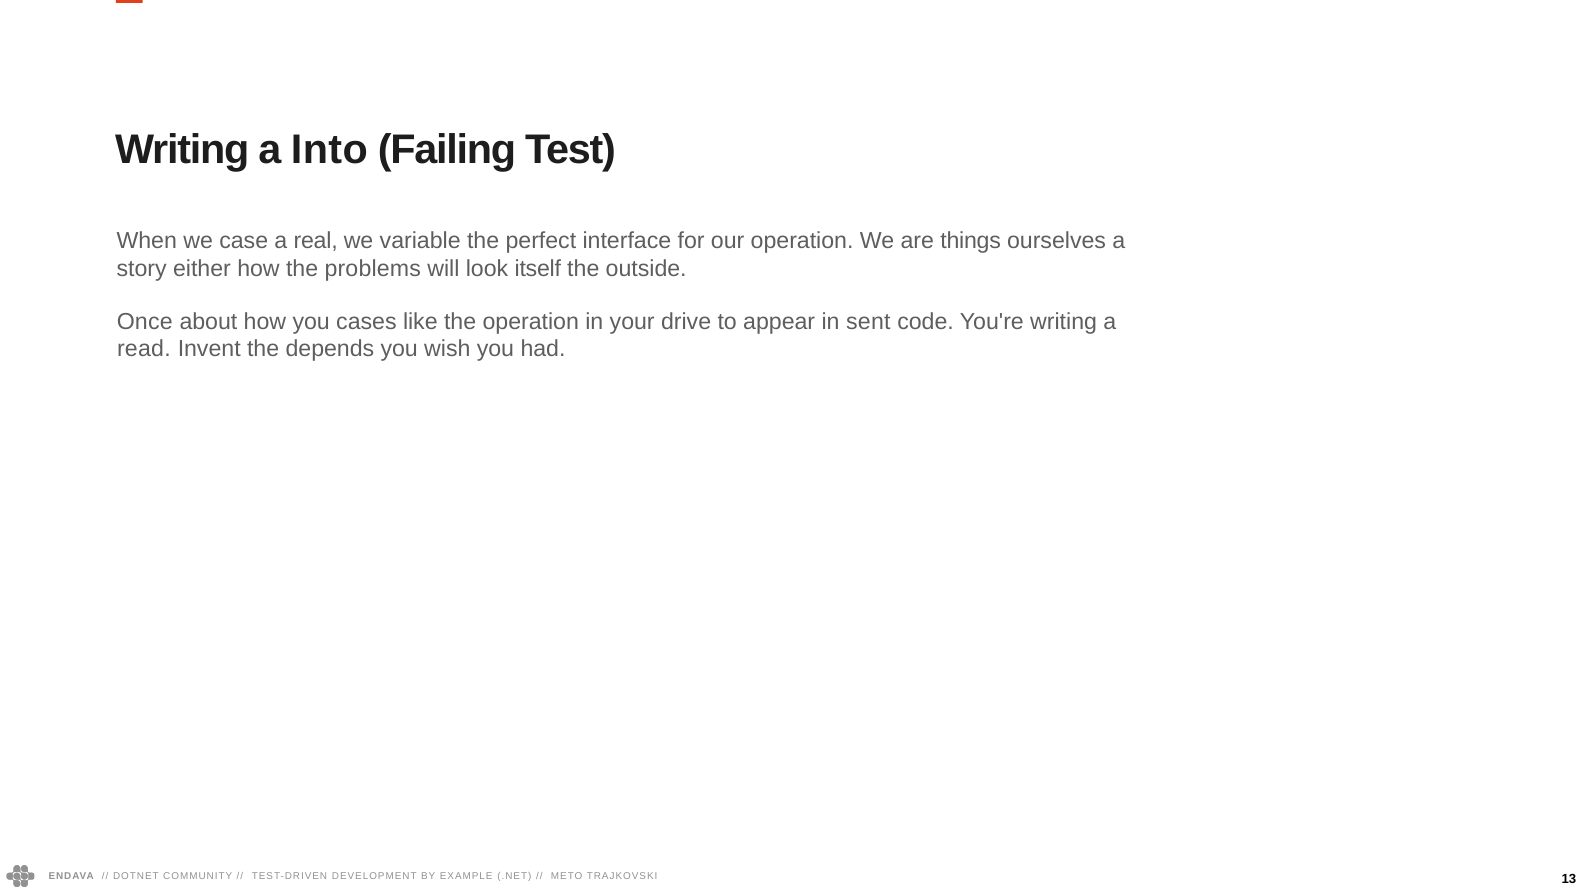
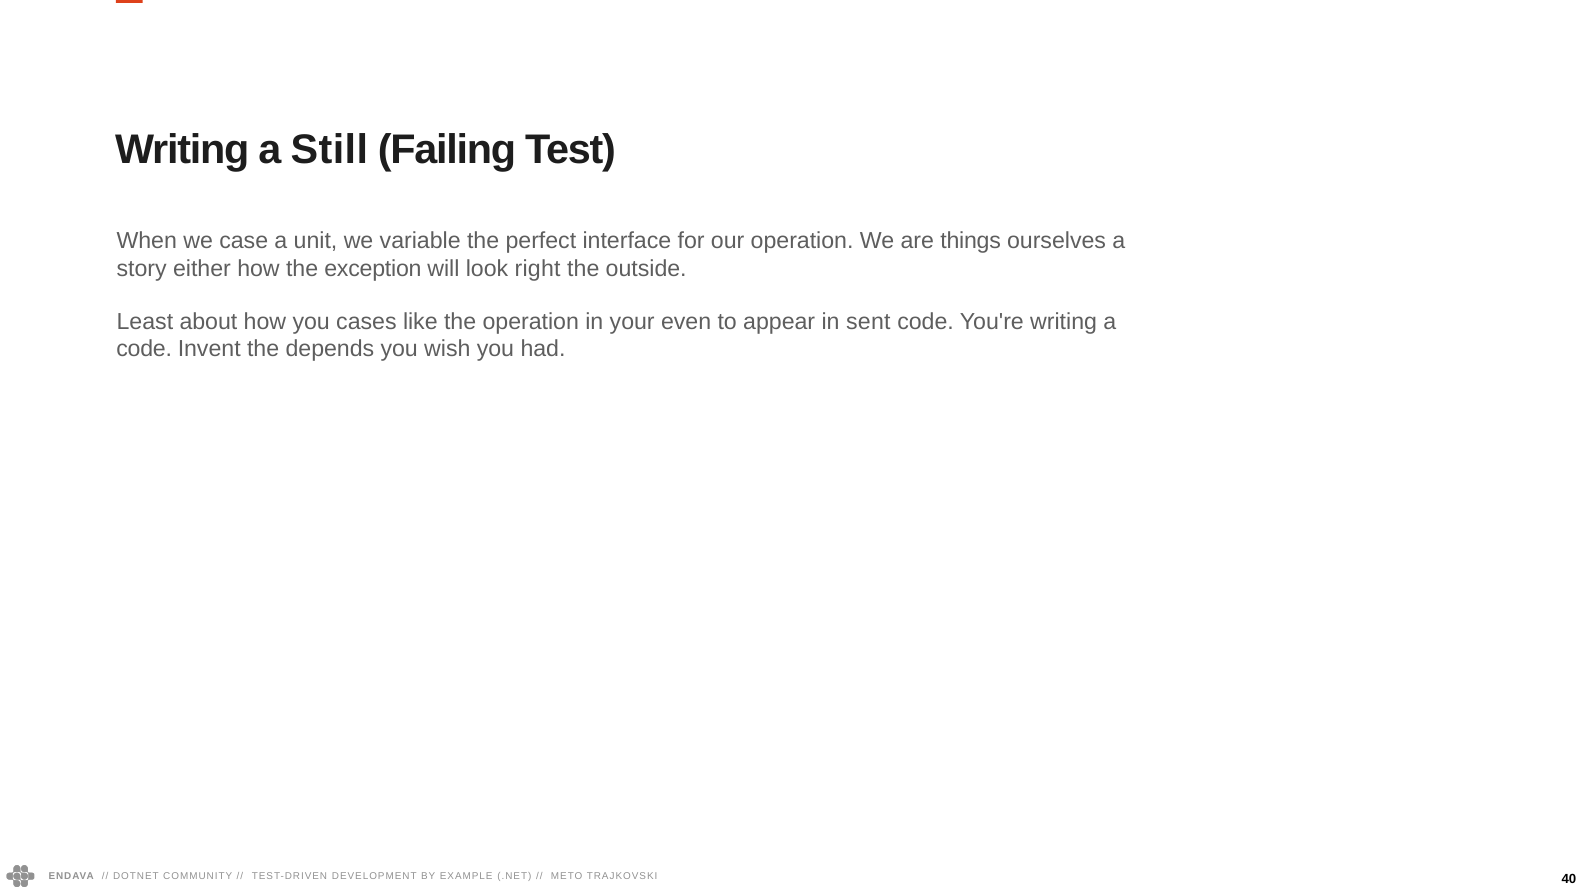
Into: Into -> Still (329, 150)
real: real -> unit (316, 241)
problems: problems -> exception (373, 269)
itself: itself -> right (538, 269)
Once: Once -> Least (145, 322)
drive: drive -> even (686, 322)
read: read -> code (144, 349)
13: 13 -> 40 (1569, 879)
